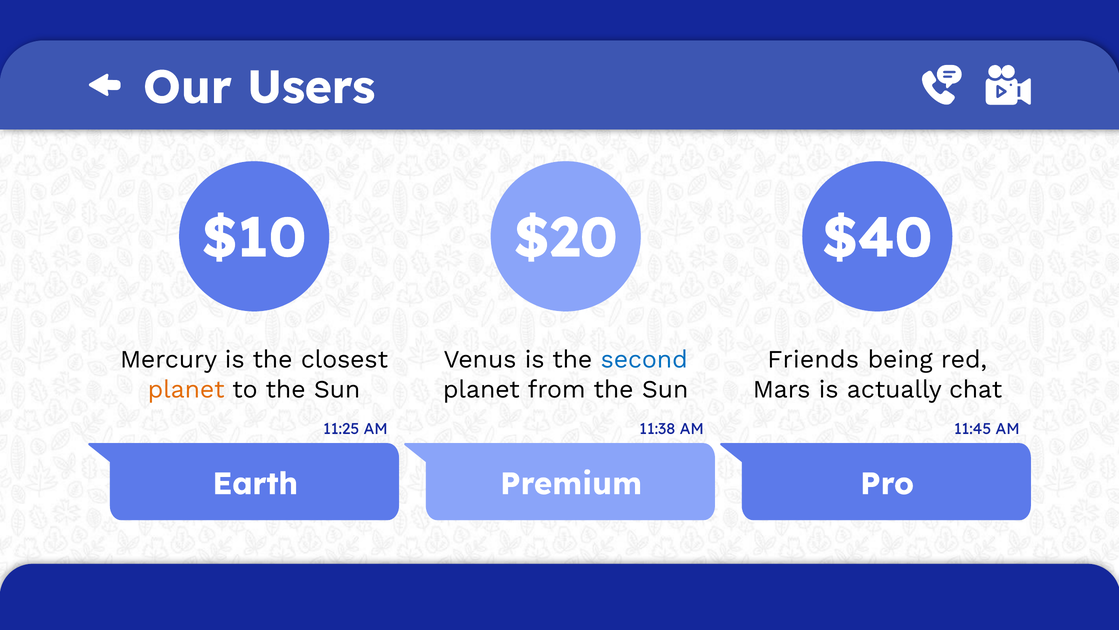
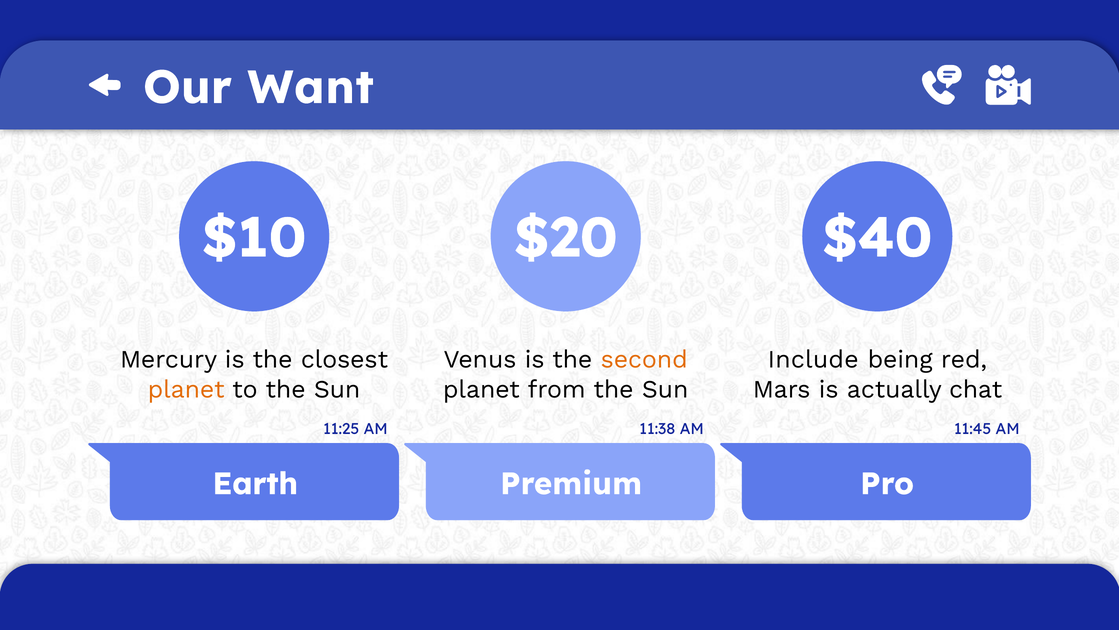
Users: Users -> Want (311, 88)
second colour: blue -> orange (644, 359)
Friends: Friends -> Include (813, 359)
